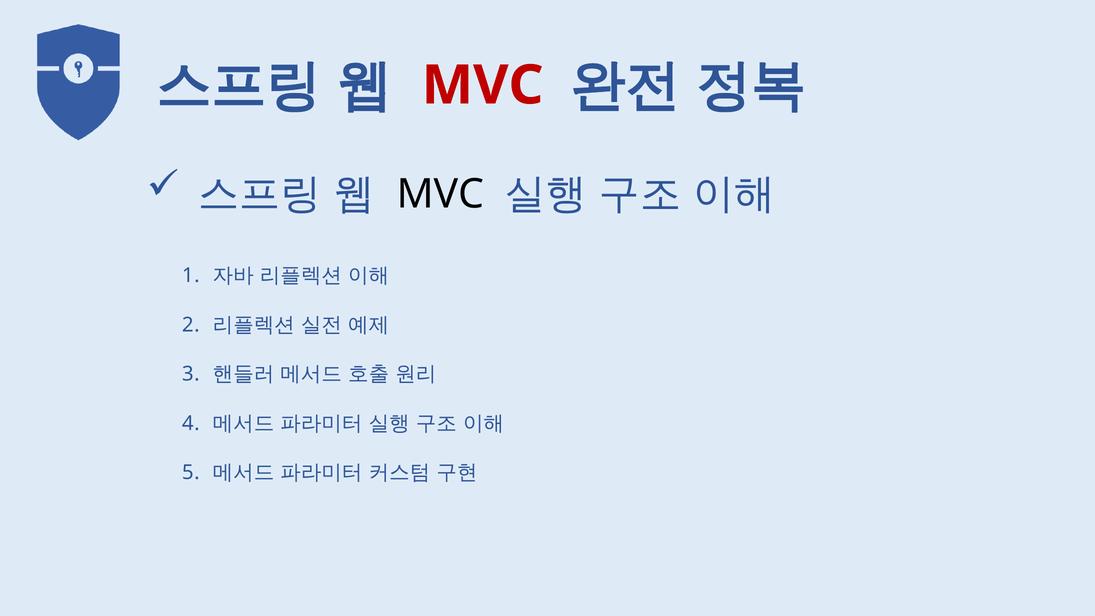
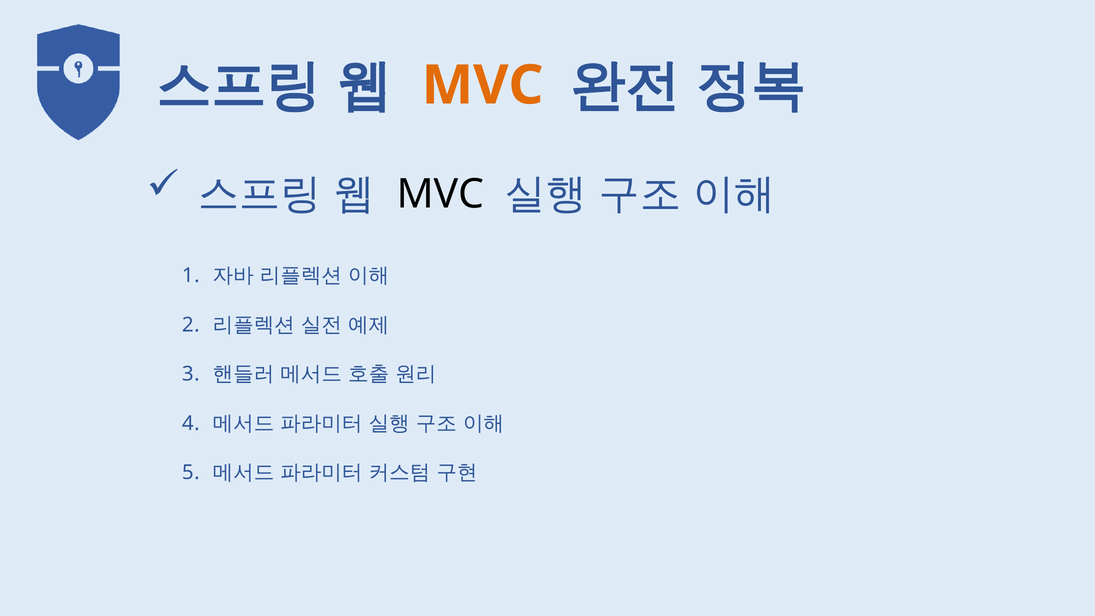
MVC colour: red -> orange (483, 85)
